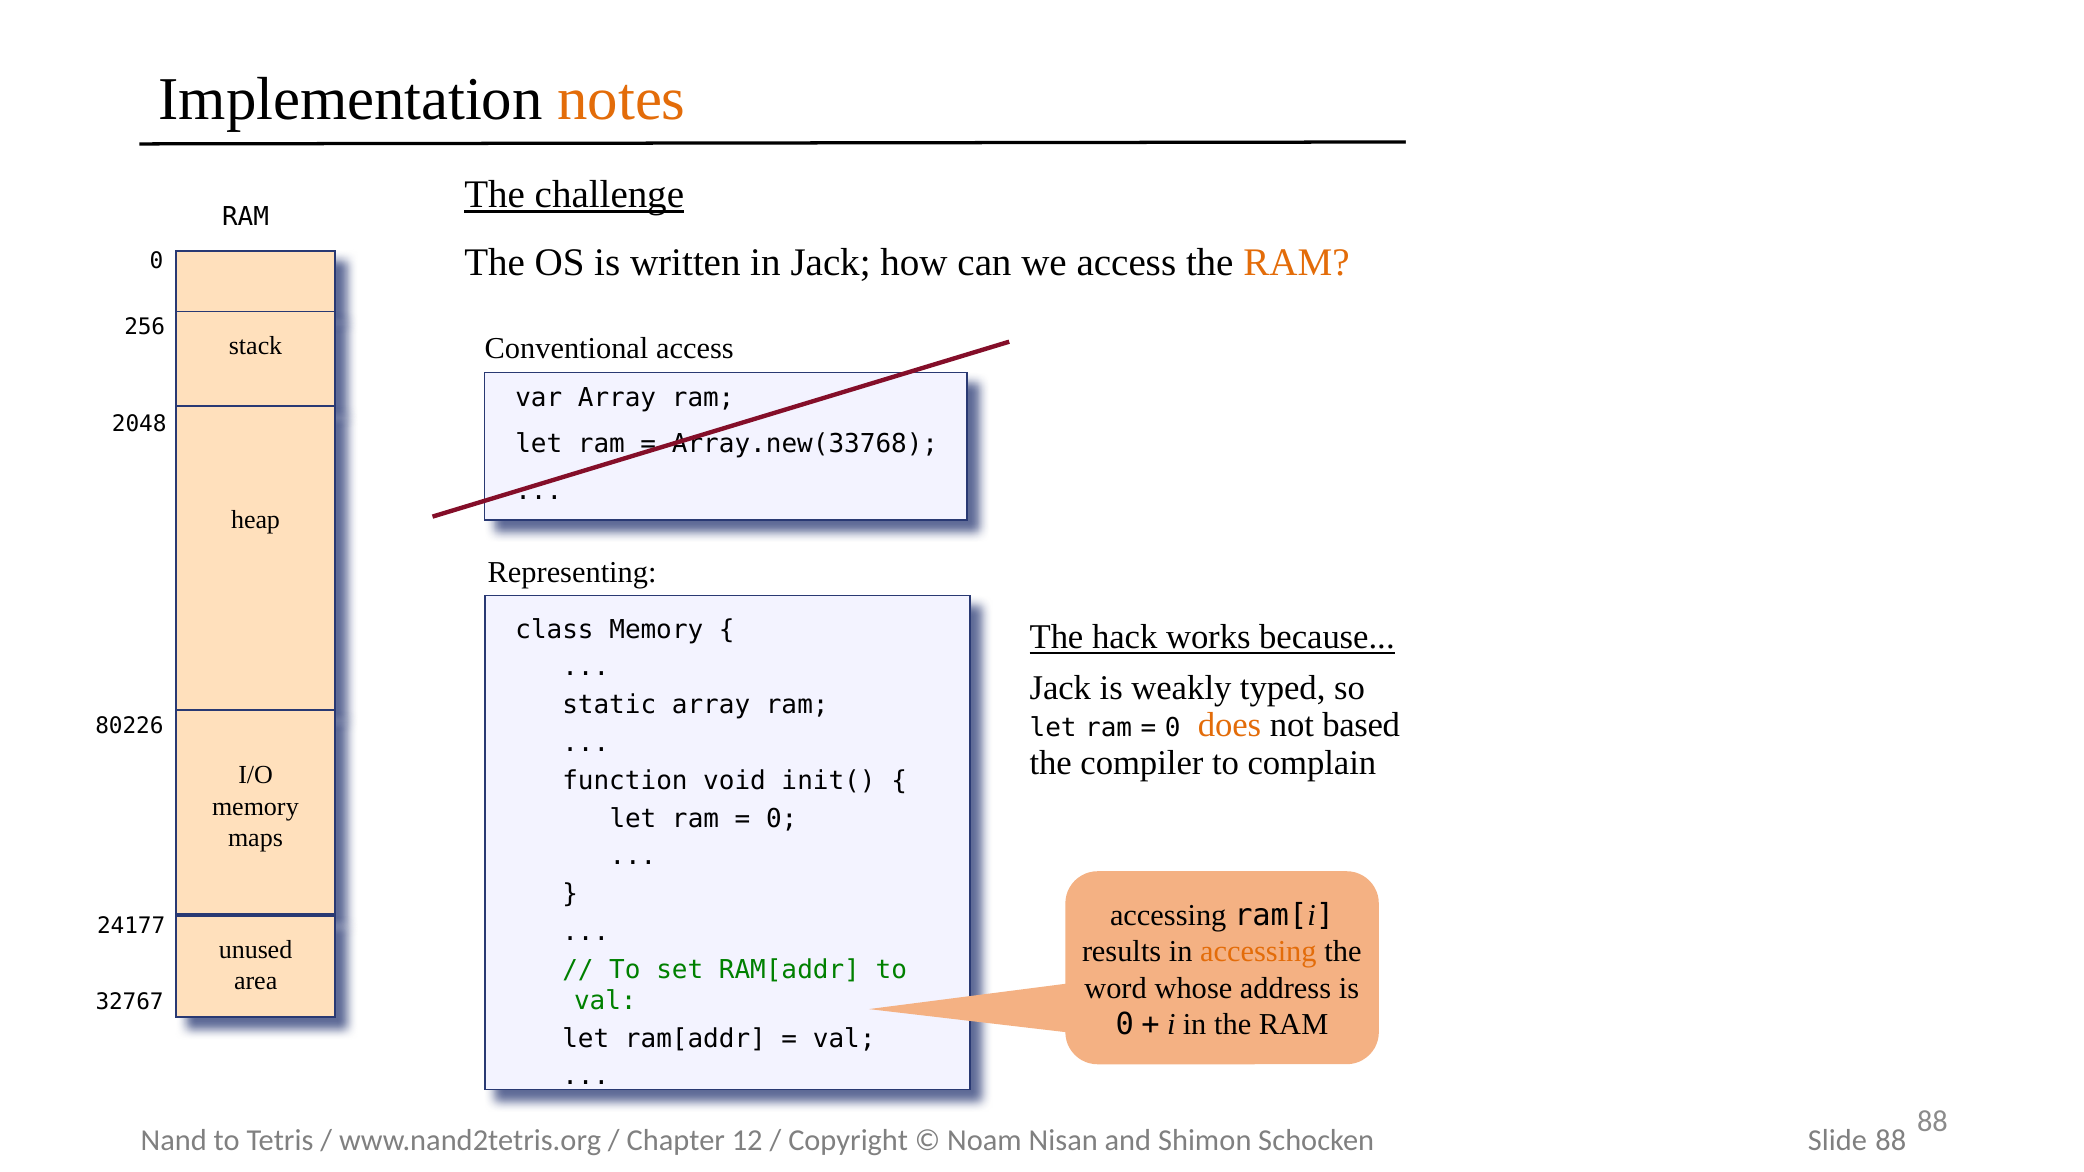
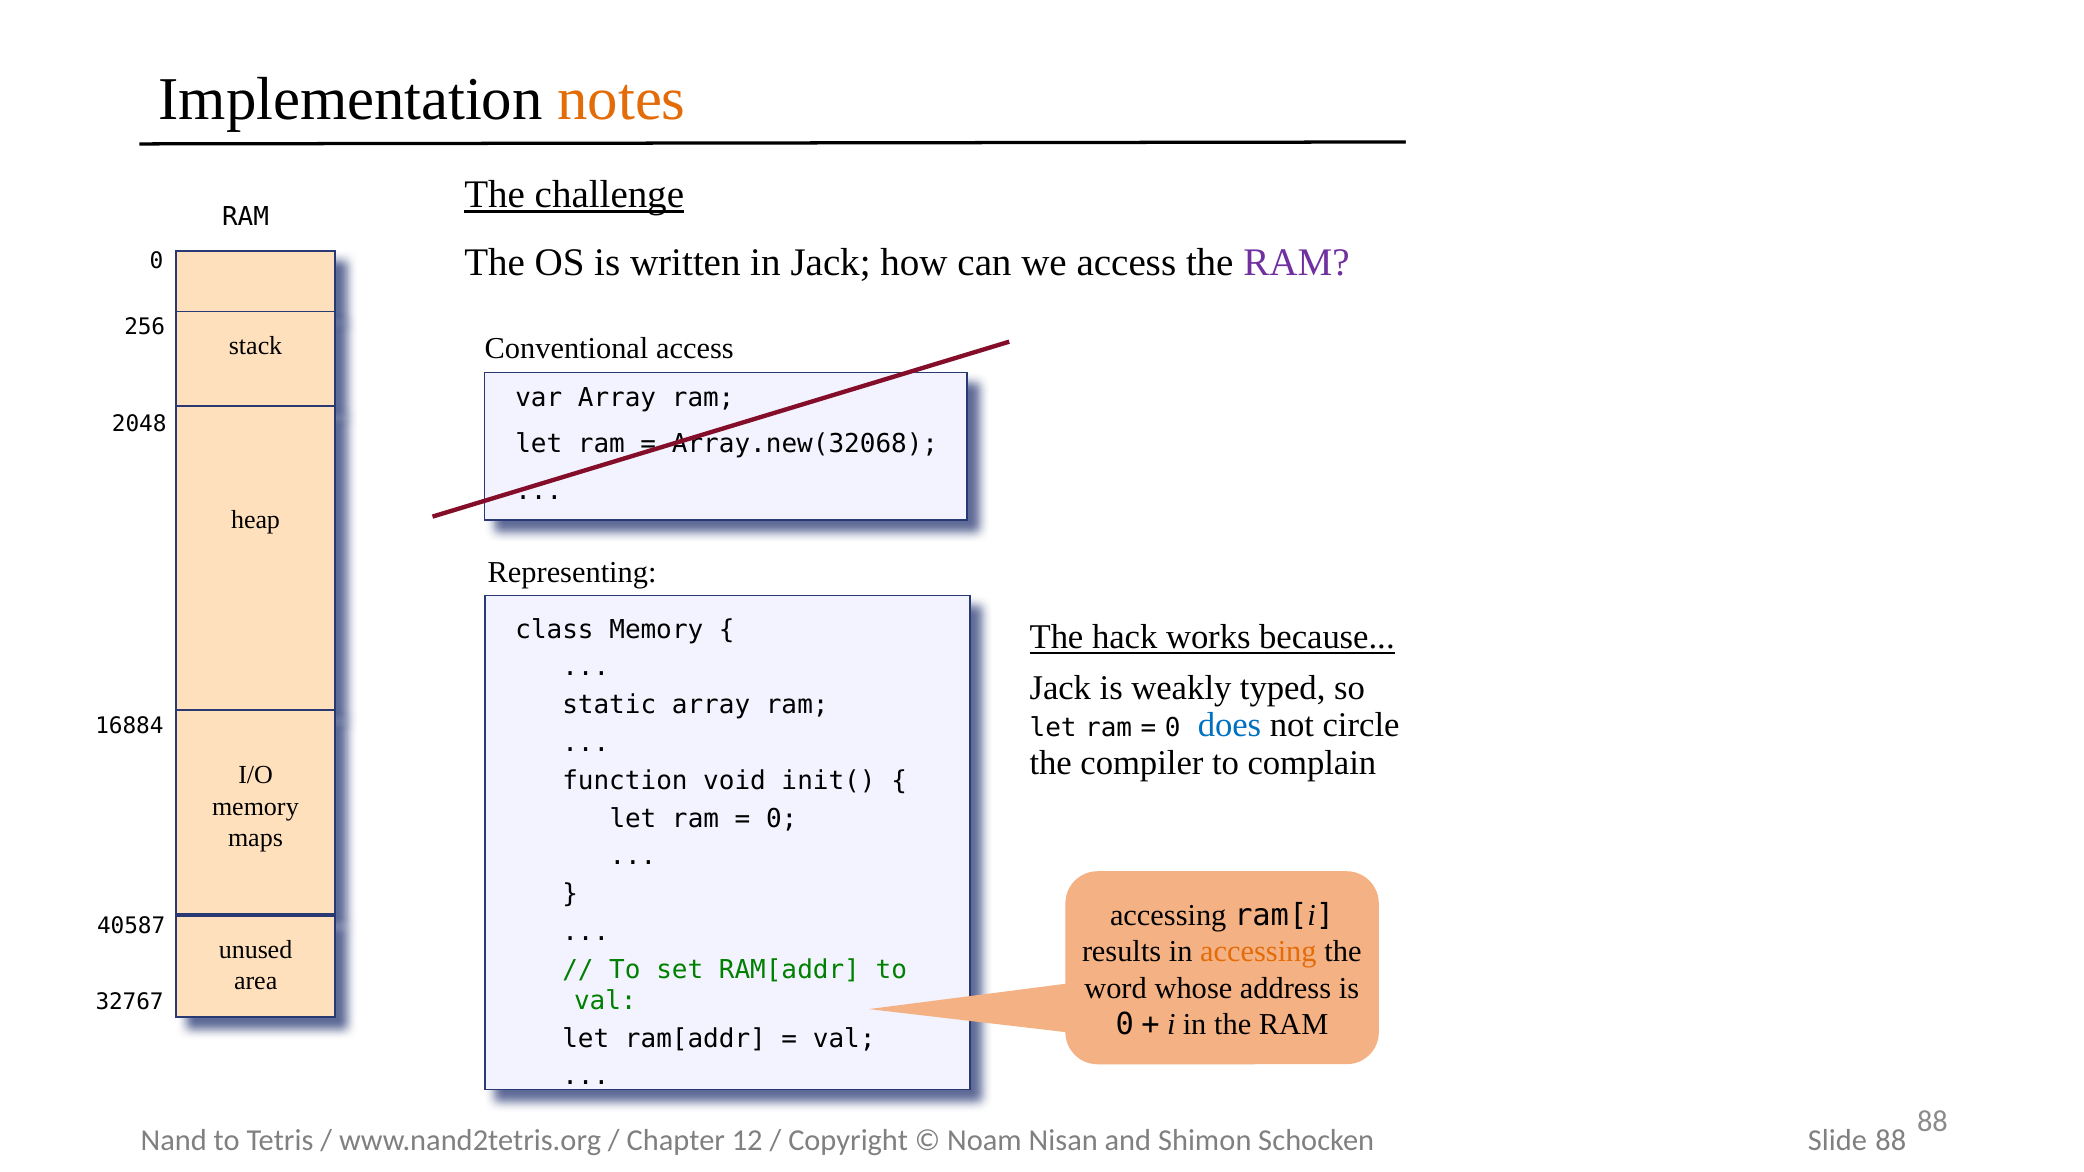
RAM colour: orange -> purple (1296, 263)
Array.new(33768: Array.new(33768 -> Array.new(32068 (805, 444)
80226: 80226 -> 16884 (129, 726)
does colour: orange -> blue (1229, 726)
based: based -> circle (1361, 726)
24177: 24177 -> 40587 (131, 926)
